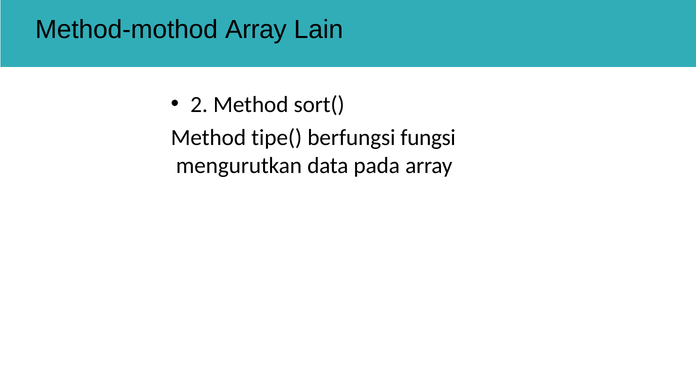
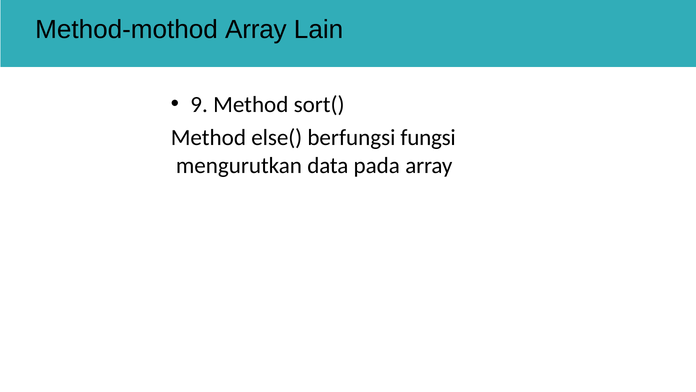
2: 2 -> 9 (199, 104)
tipe(: tipe( -> else( (277, 138)
